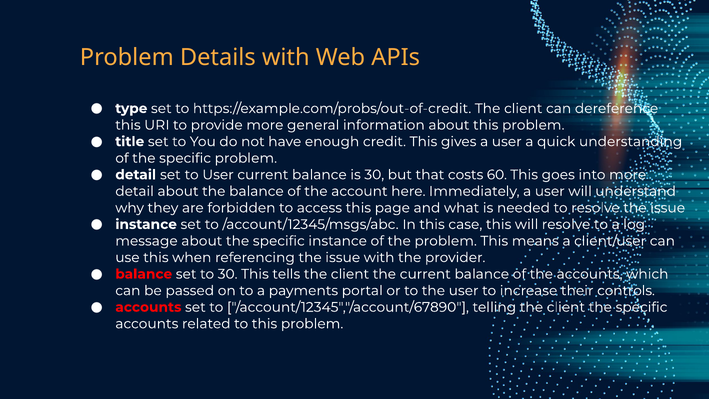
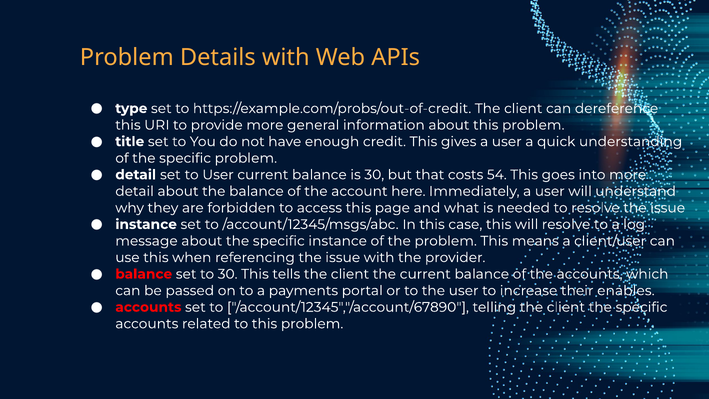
60: 60 -> 54 (497, 175)
controls: controls -> enables (626, 291)
